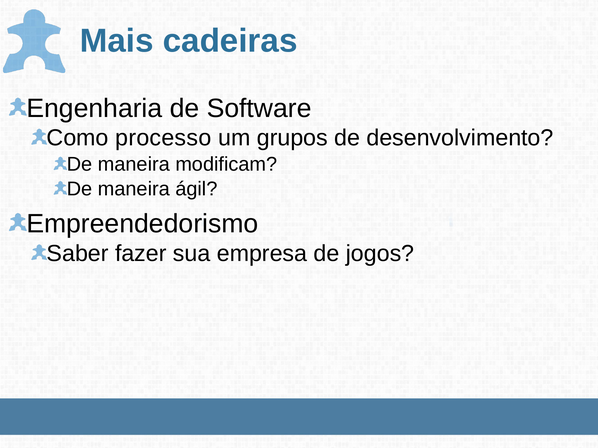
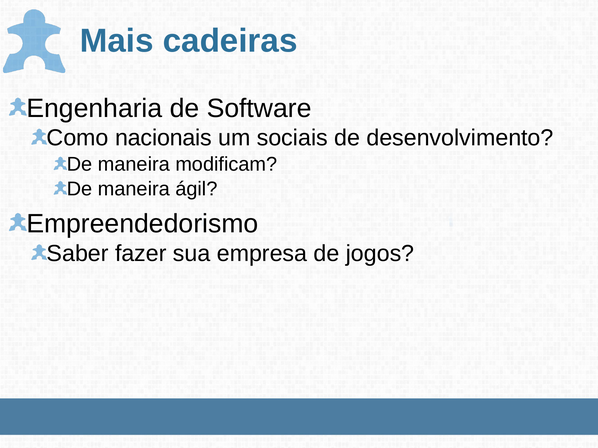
processo: processo -> nacionais (163, 138)
grupos: grupos -> sociais (292, 138)
